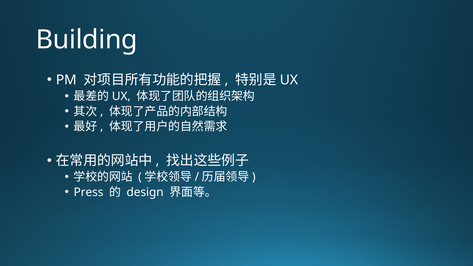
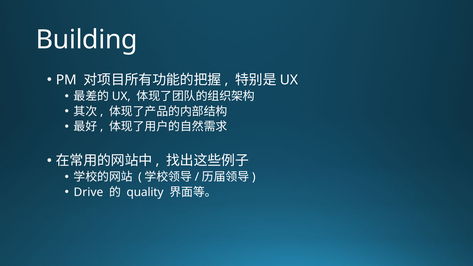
Press: Press -> Drive (88, 192)
design: design -> quality (145, 192)
